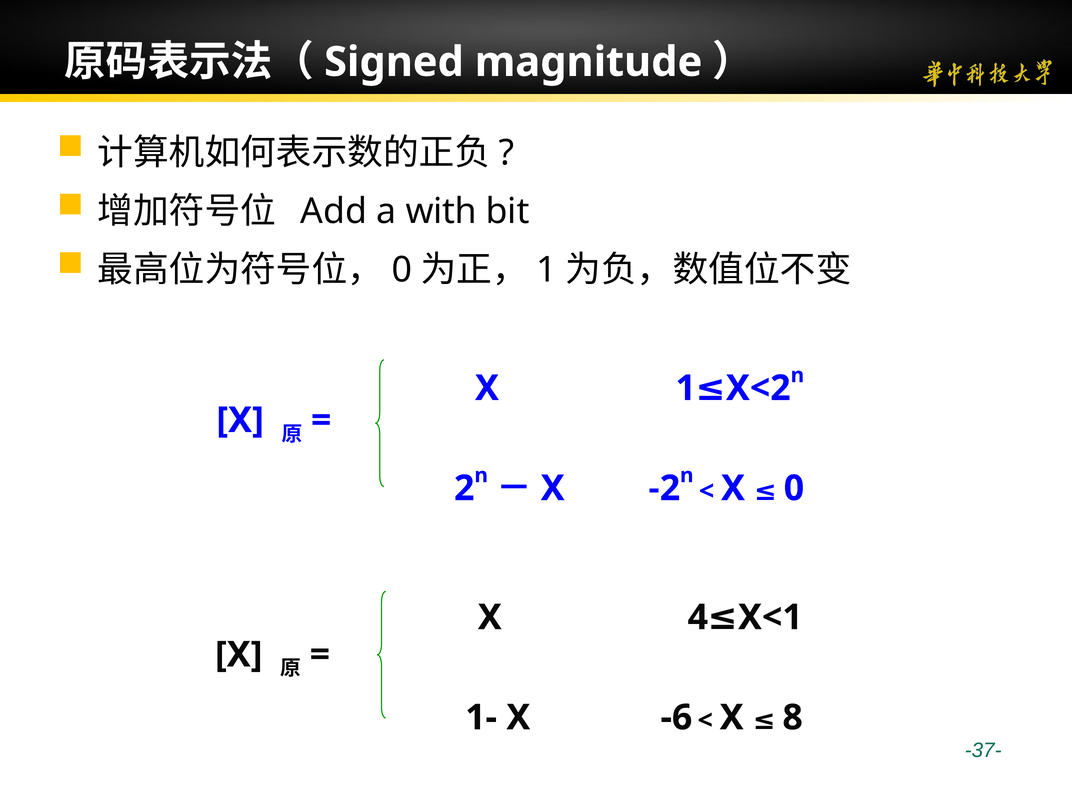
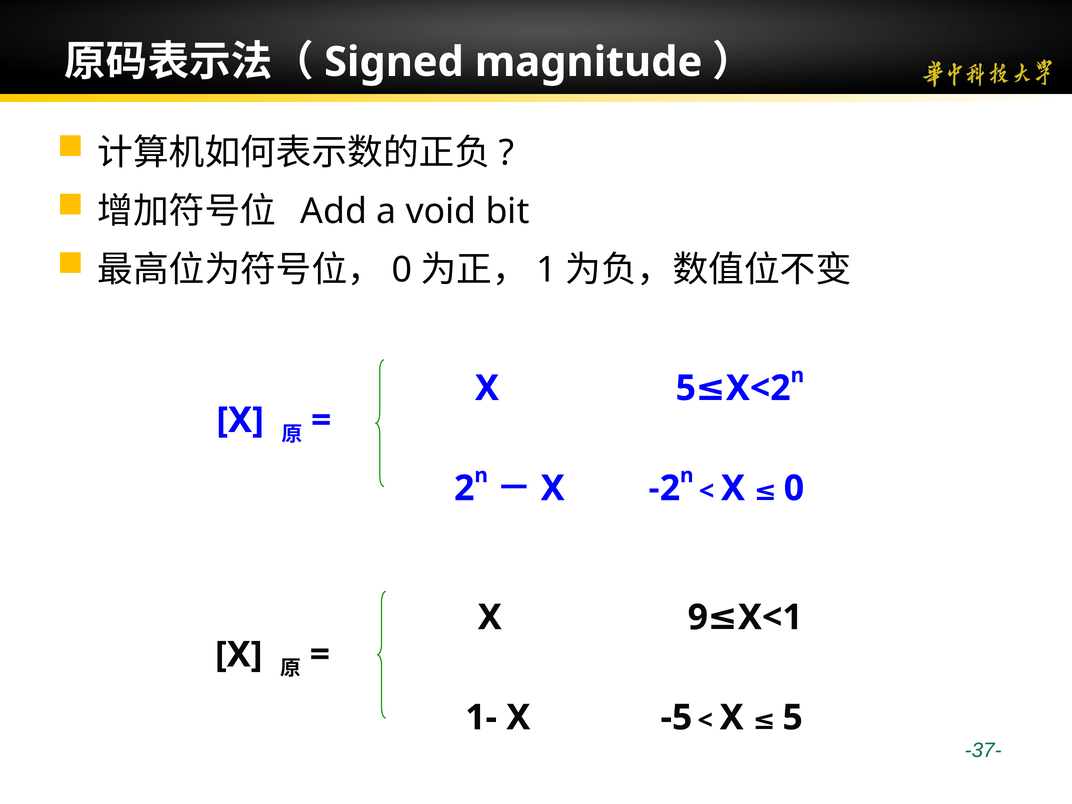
with: with -> void (441, 211)
X 1: 1 -> 5 (686, 388)
4: 4 -> 9 (698, 617)
-6: -6 -> -5 (676, 718)
8: 8 -> 5 (793, 718)
